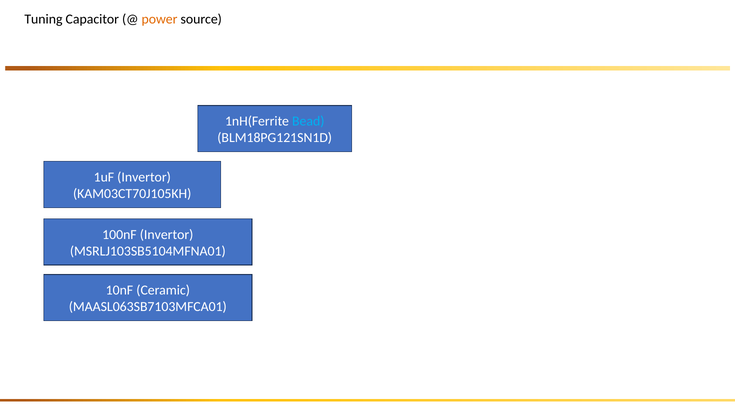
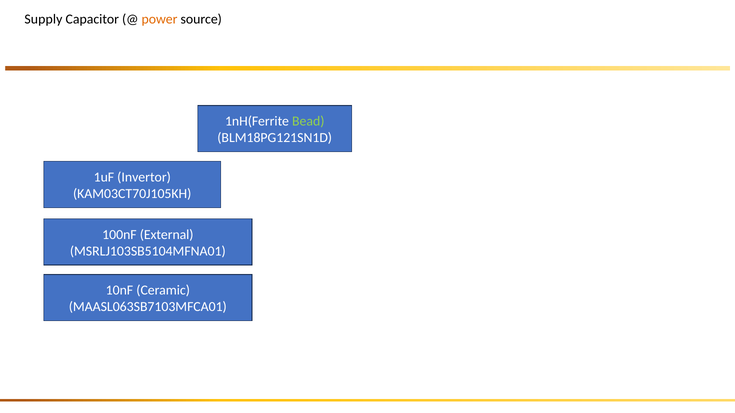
Tuning: Tuning -> Supply (43, 19)
Bead colour: light blue -> light green (308, 122)
100nF Invertor: Invertor -> External (167, 235)
